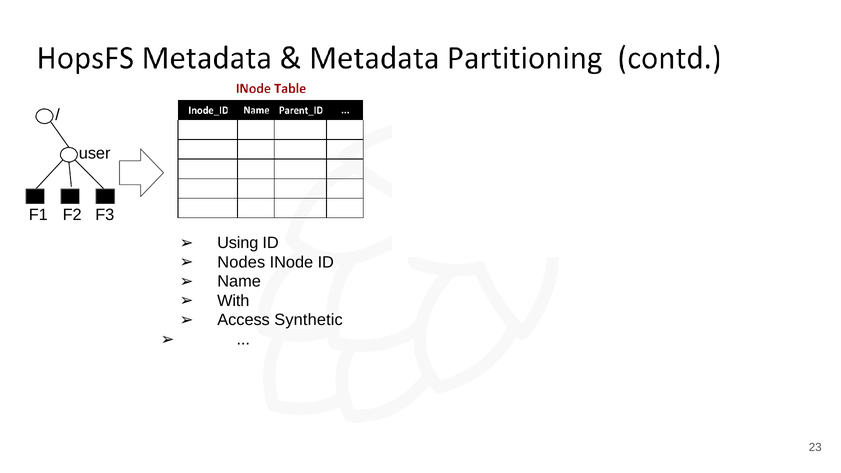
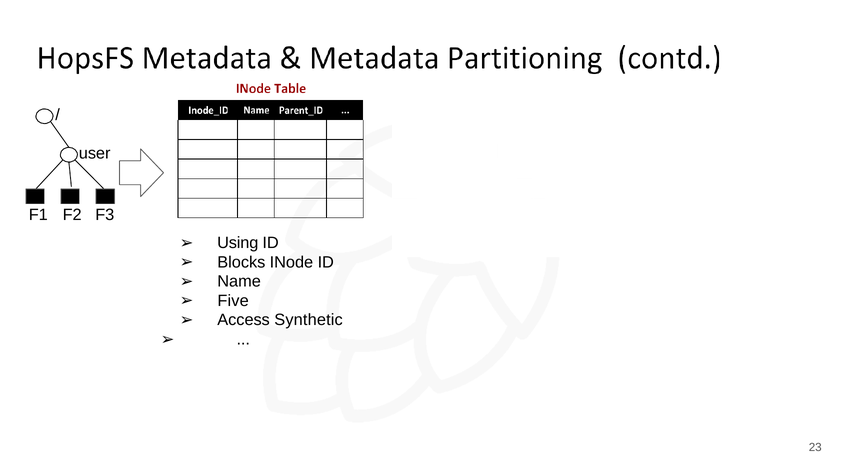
Nodes: Nodes -> Blocks (241, 262)
With: With -> Five (233, 301)
